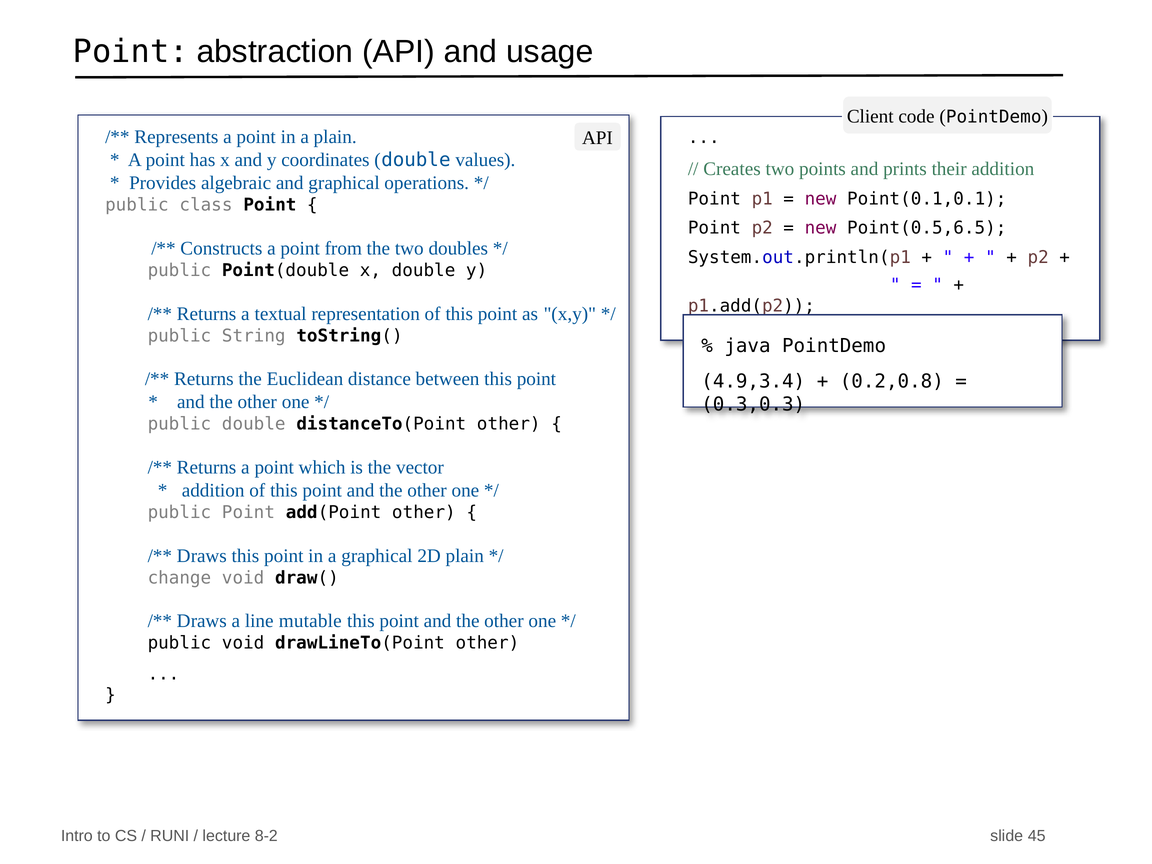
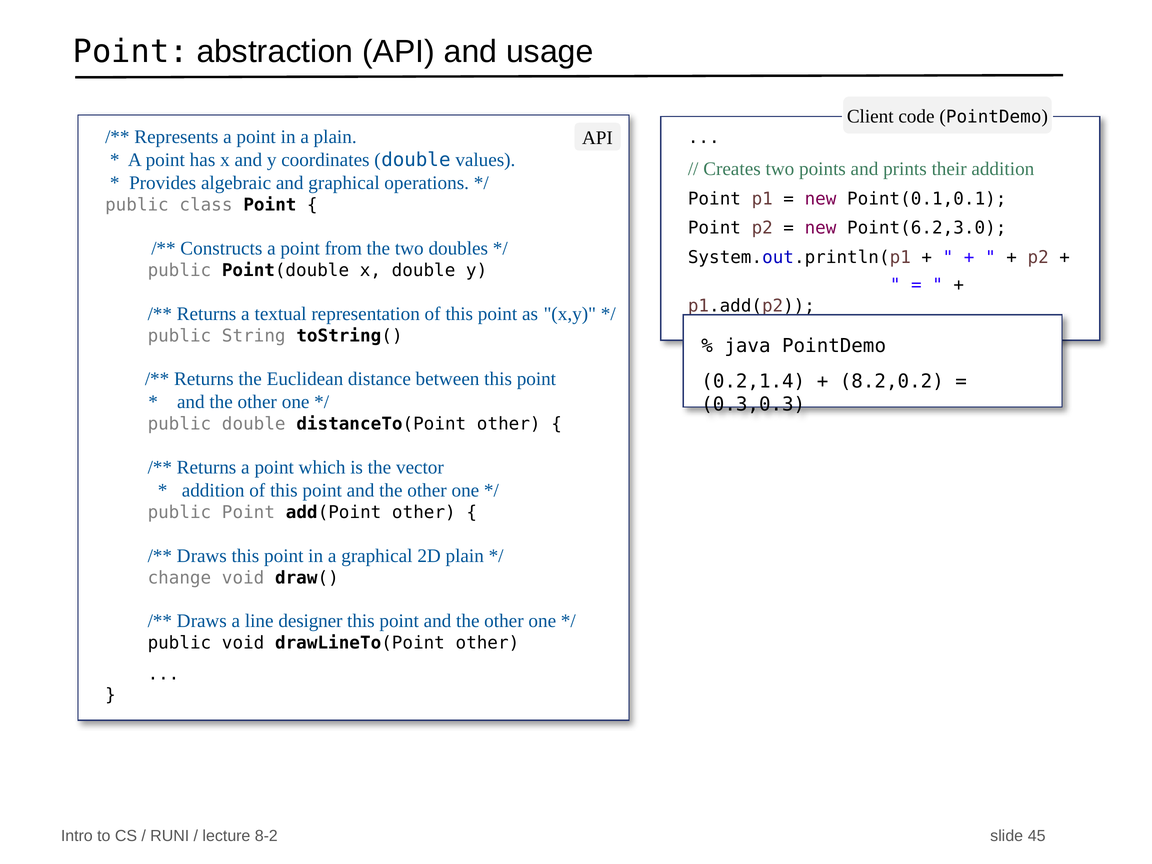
Point(0.5,6.5: Point(0.5,6.5 -> Point(6.2,3.0 (927, 228)
4.9,3.4: 4.9,3.4 -> 0.2,1.4 (753, 382)
0.2,0.8: 0.2,0.8 -> 8.2,0.2 (892, 382)
mutable: mutable -> designer (310, 621)
